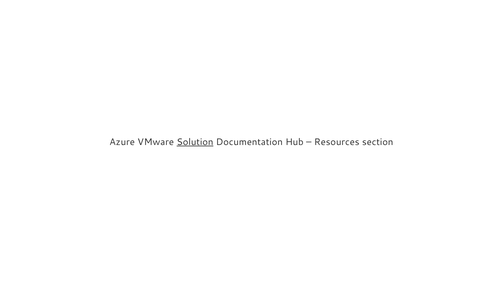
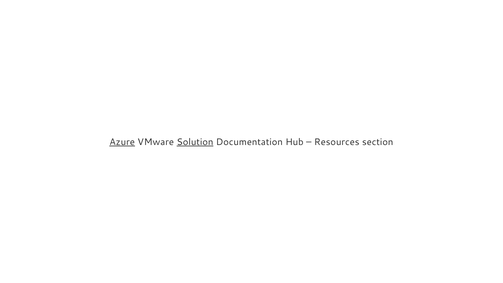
Azure underline: none -> present (122, 142)
